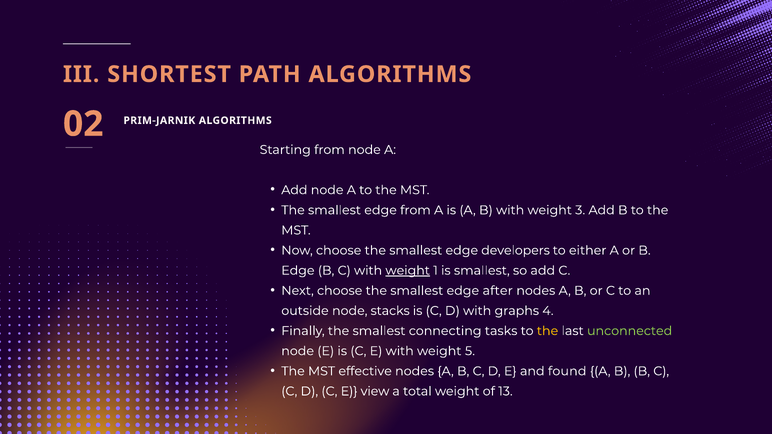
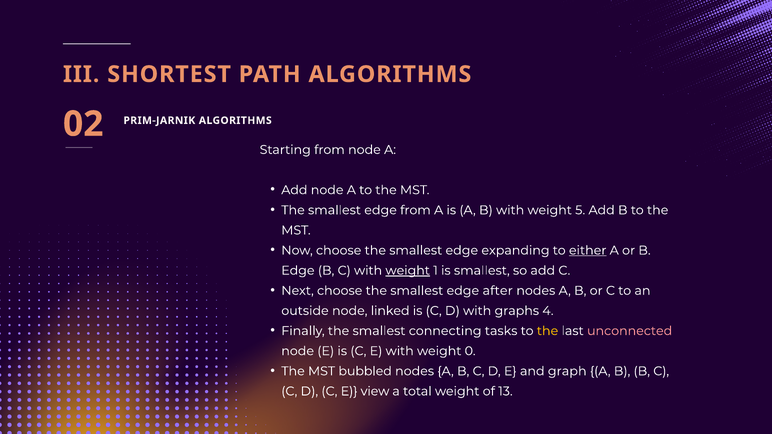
3: 3 -> 5 (580, 210)
developers: developers -> expanding (515, 251)
either underline: none -> present (588, 251)
stacks: stacks -> linked (390, 311)
unconnected colour: light green -> pink (630, 331)
5: 5 -> 0 (470, 351)
effective: effective -> bubbled (365, 371)
found: found -> graph (567, 371)
